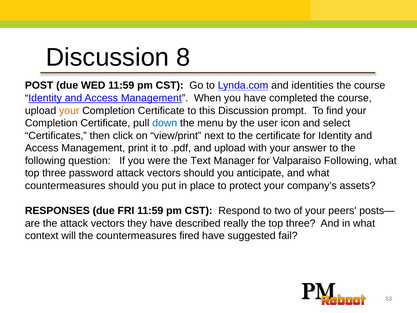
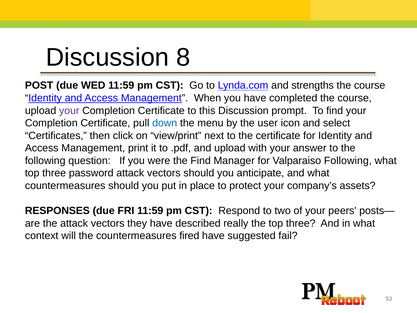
identities: identities -> strengths (313, 85)
your colour: orange -> purple (69, 110)
the Text: Text -> Find (201, 161)
